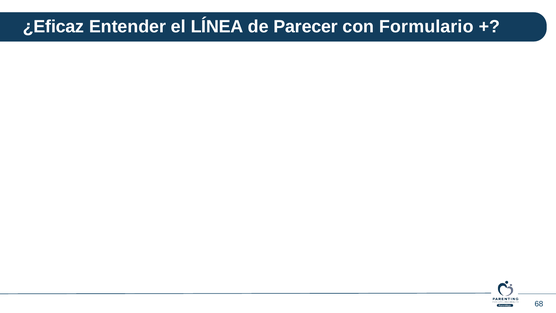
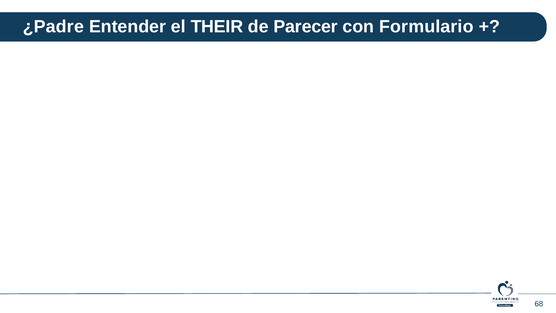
¿Eficaz: ¿Eficaz -> ¿Padre (53, 27)
LÍNEA: LÍNEA -> THEIR (217, 27)
